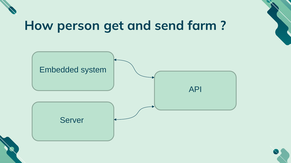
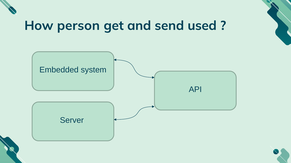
farm: farm -> used (202, 26)
